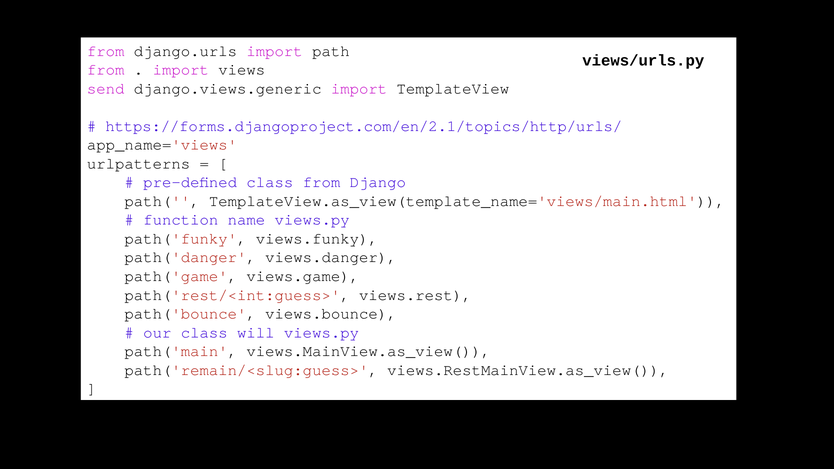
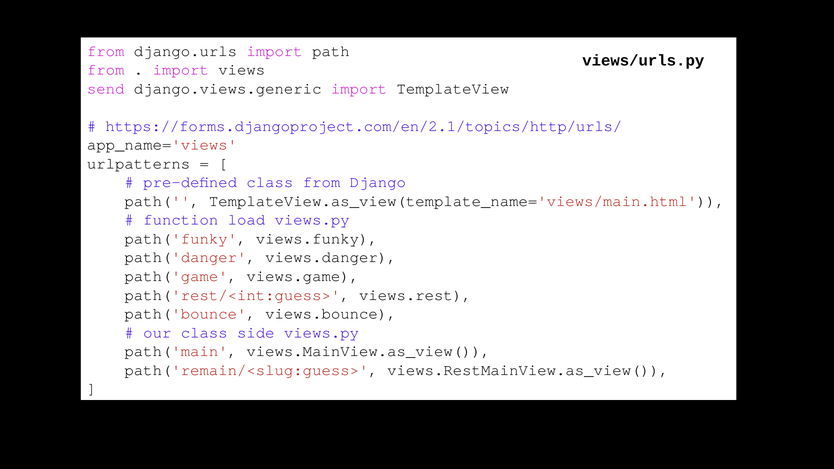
name: name -> load (246, 220)
will: will -> side (256, 332)
